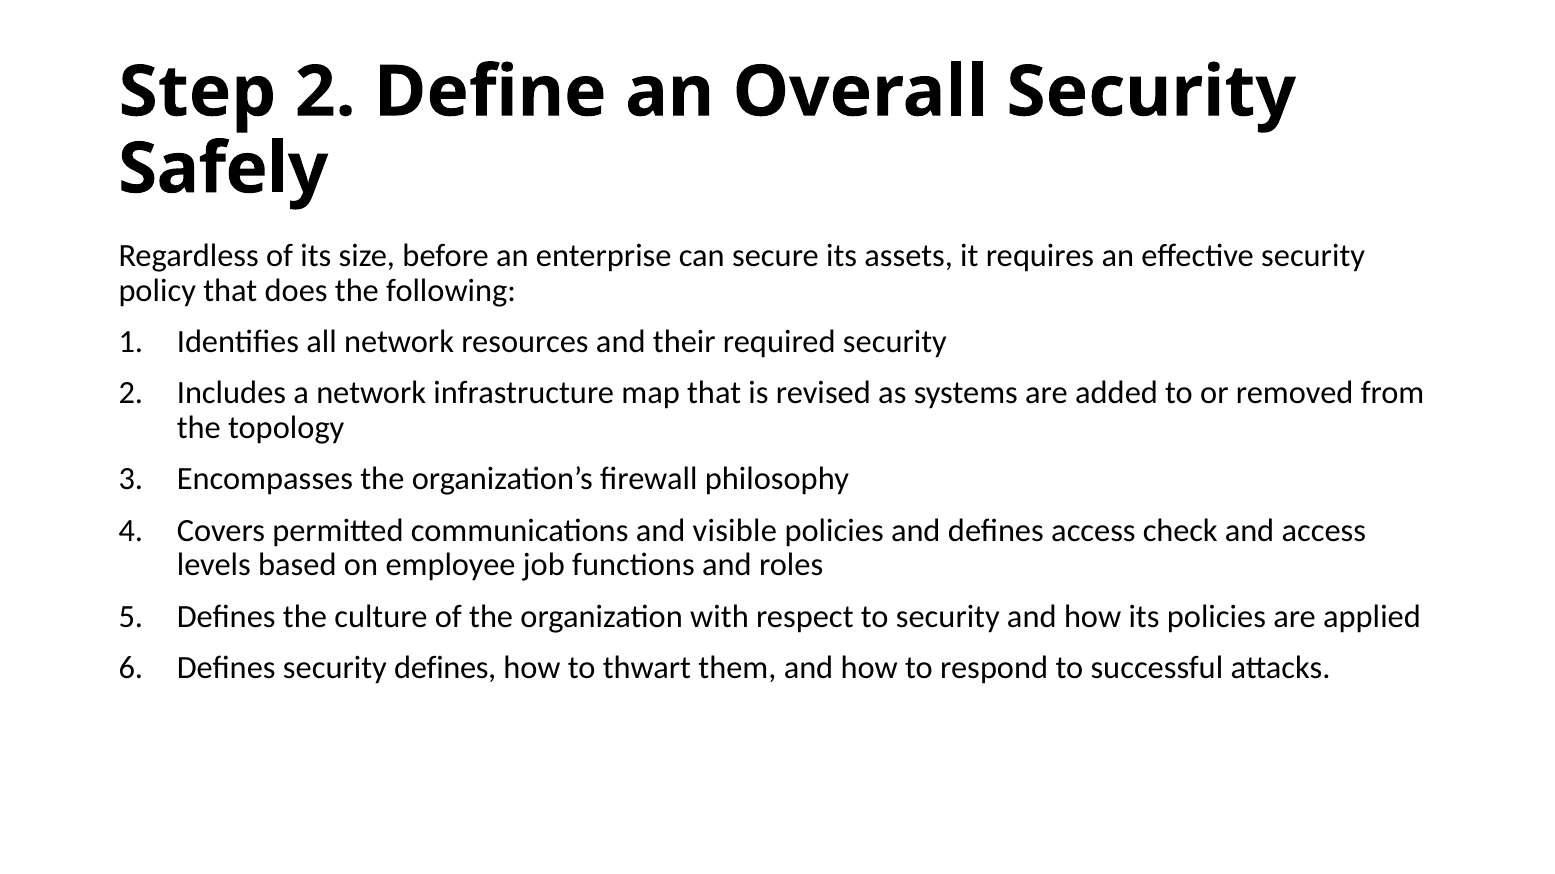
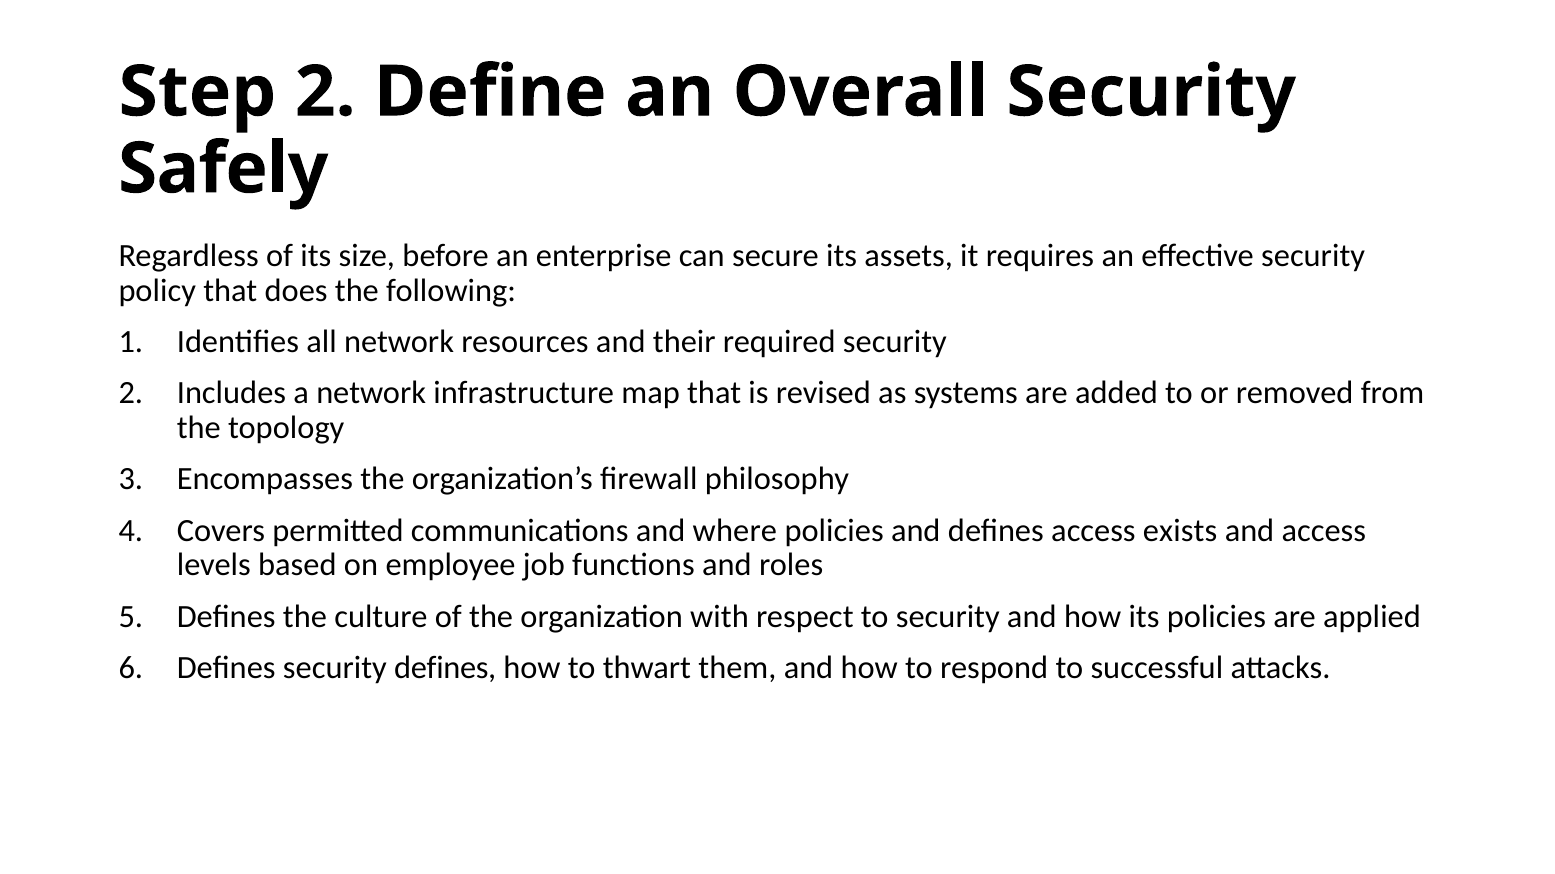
visible: visible -> where (735, 531)
check: check -> exists (1180, 531)
